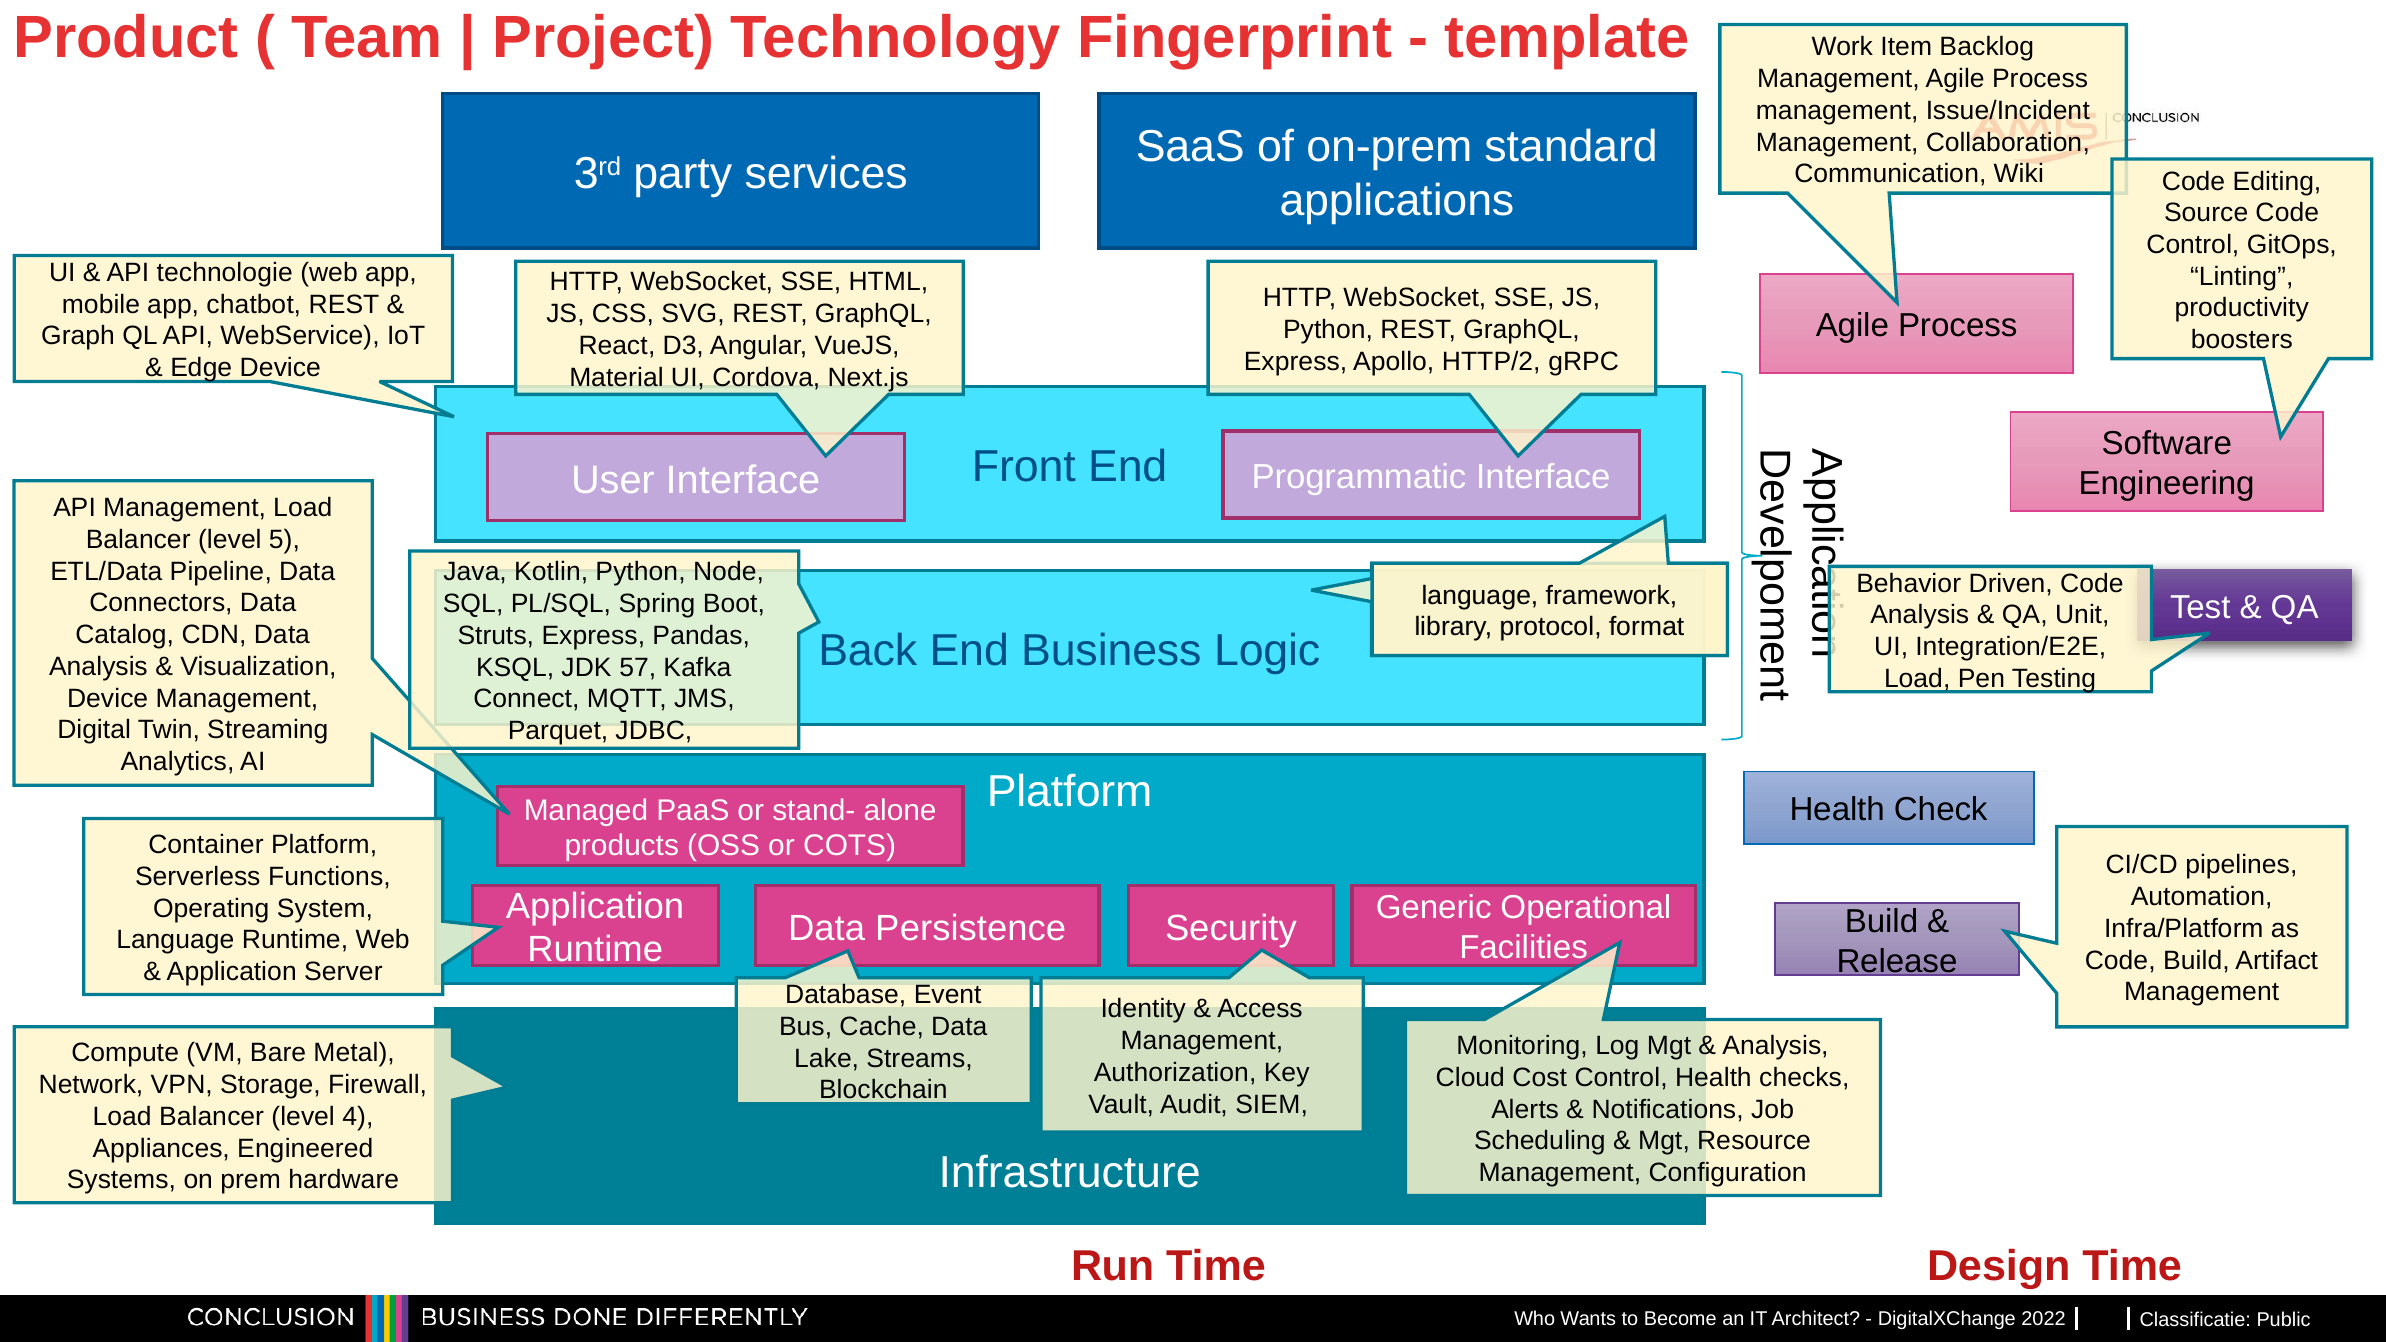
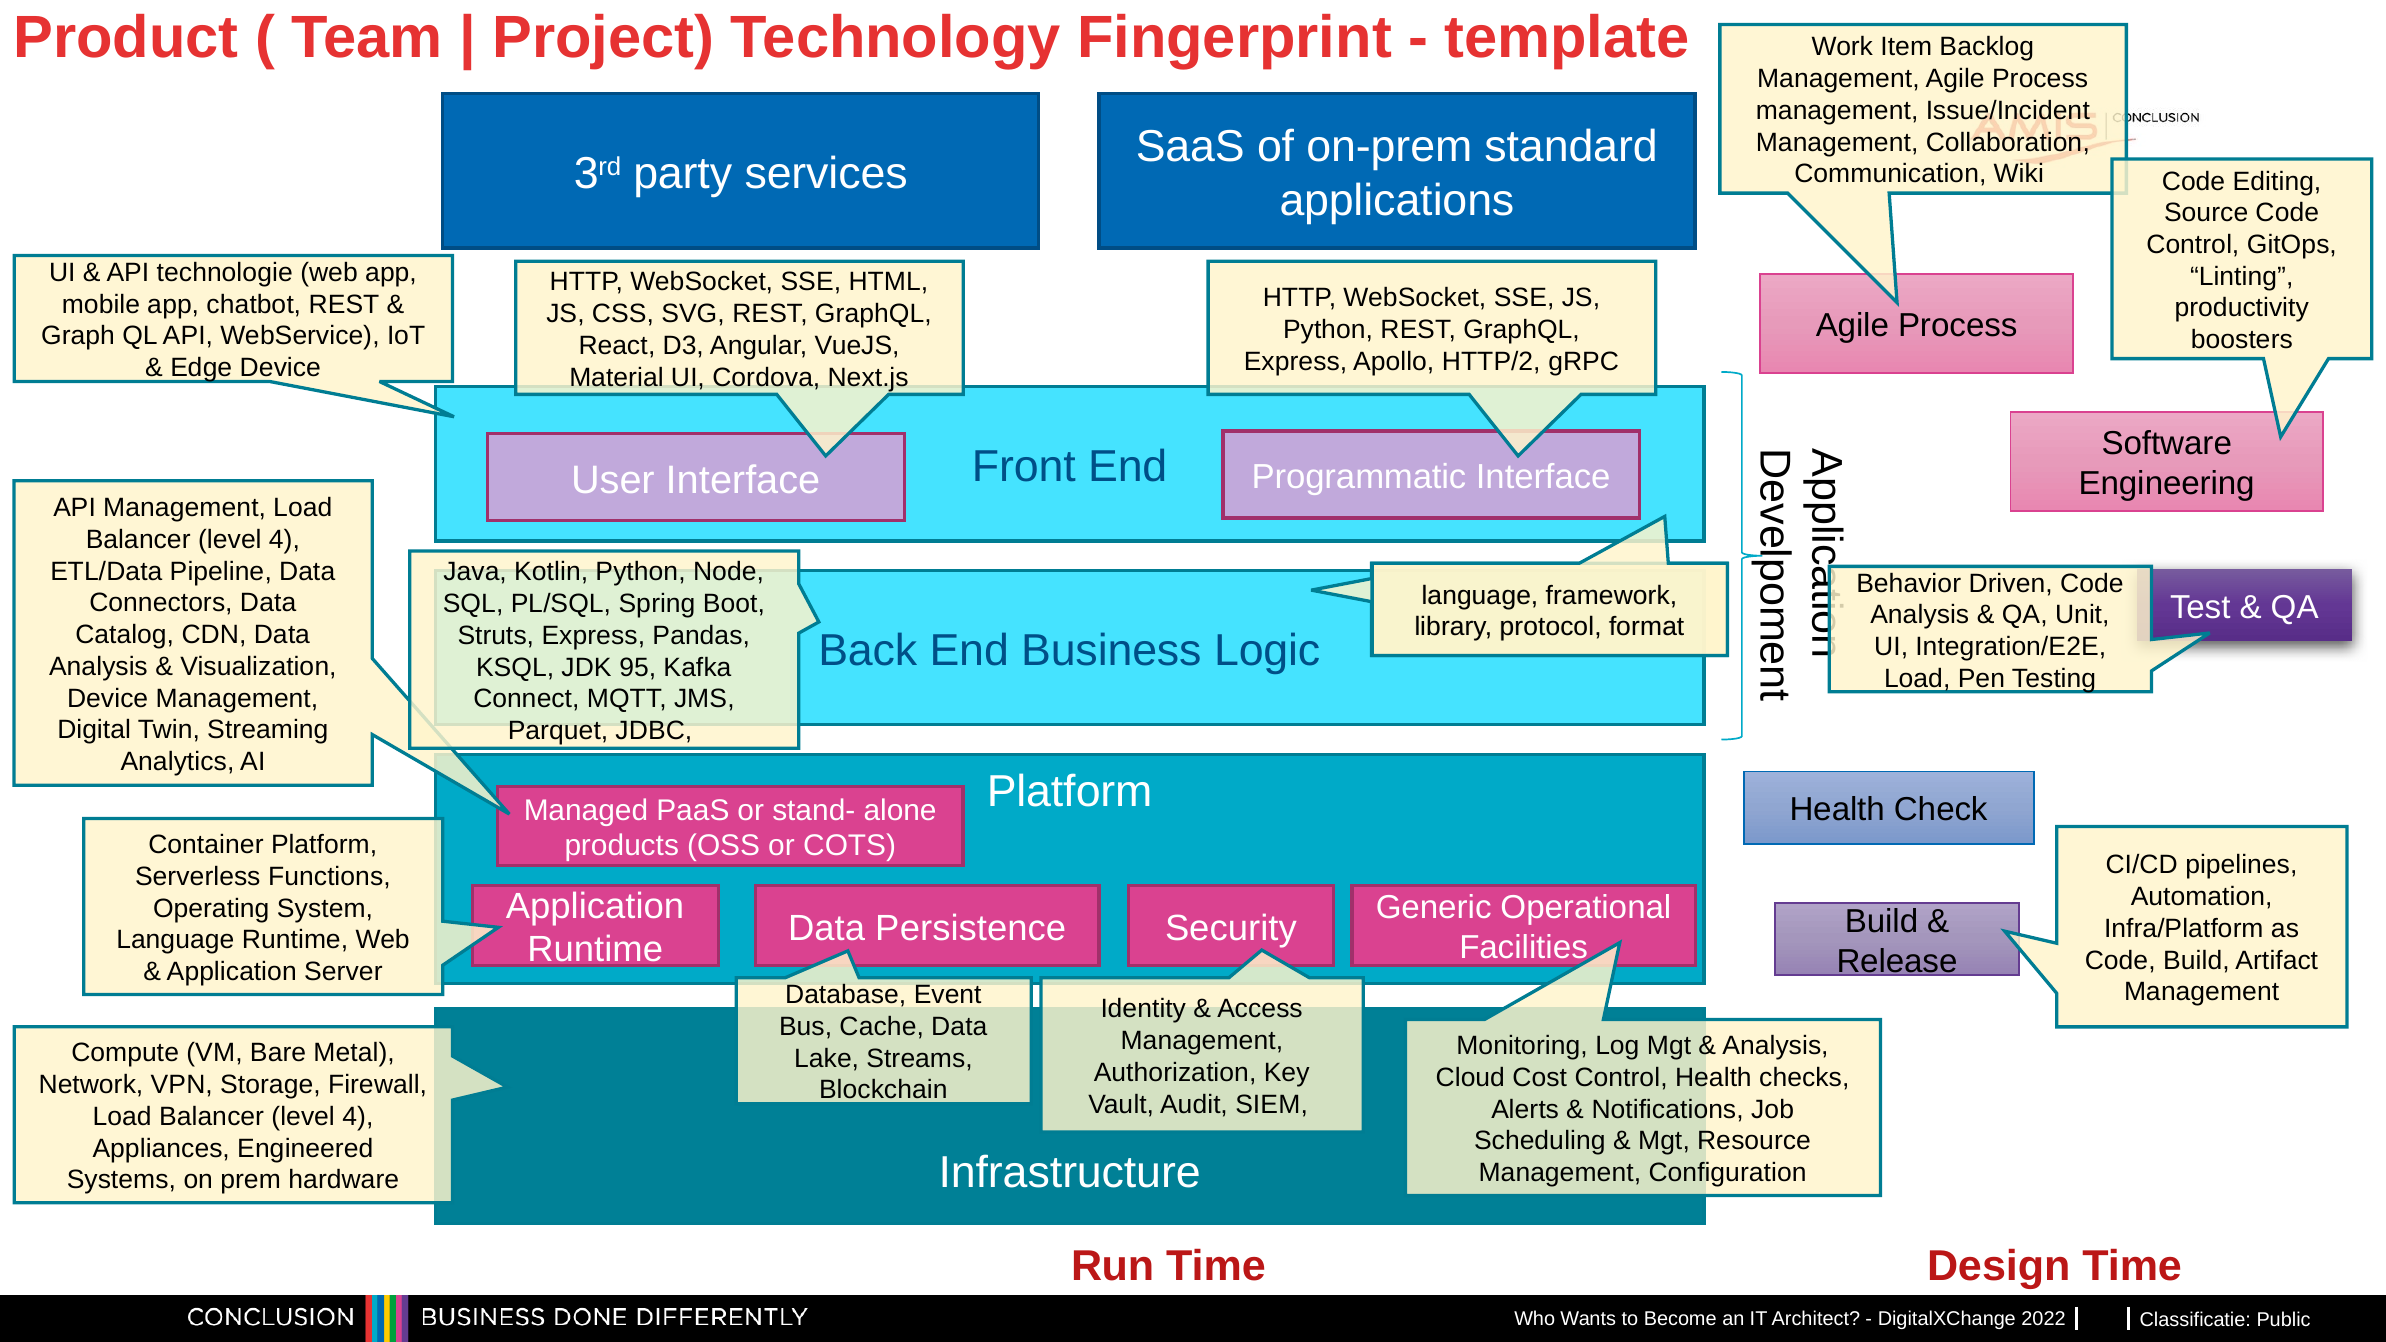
5: 5 -> 4 (284, 540)
57: 57 -> 95 (638, 667)
